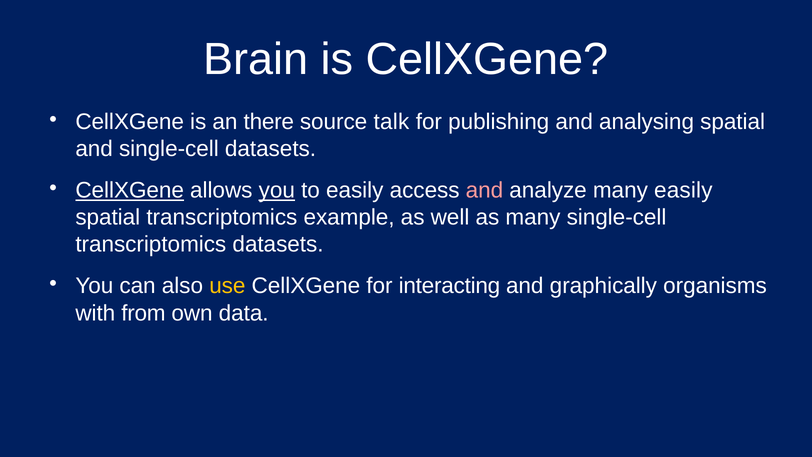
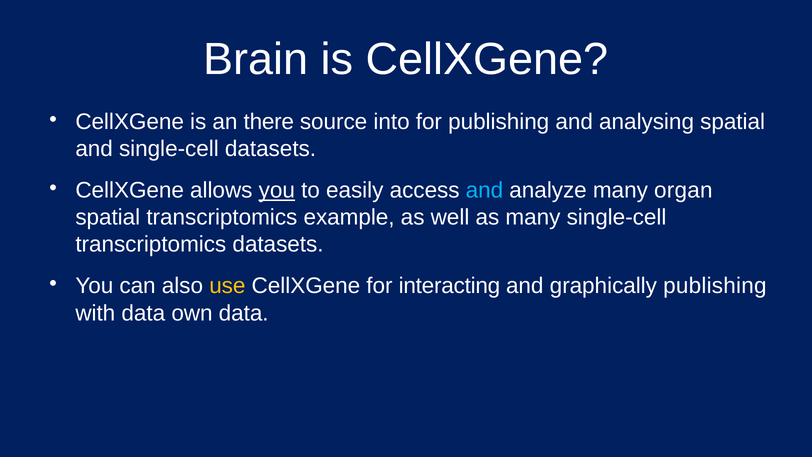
talk: talk -> into (392, 122)
CellXGene underline: present -> none (130, 190)
and colour: pink -> light blue (484, 190)
many easily: easily -> organ (683, 190)
graphically organisms: organisms -> publishing (715, 286)
with from: from -> data (143, 313)
